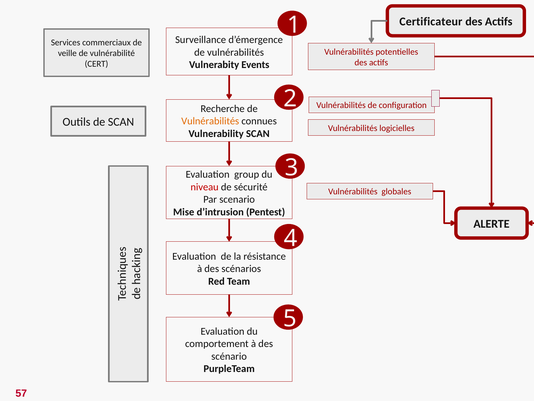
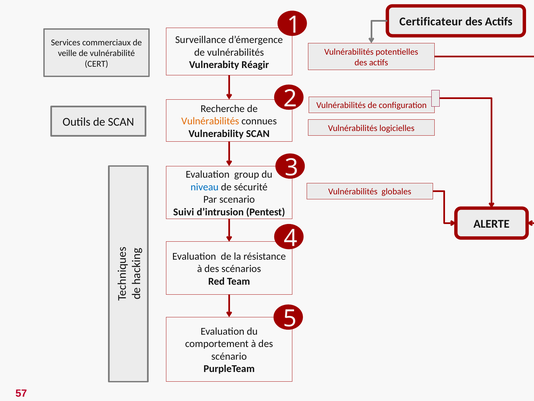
Events: Events -> Réagir (255, 65)
niveau colour: red -> blue (205, 187)
Mise: Mise -> Suivi (184, 212)
